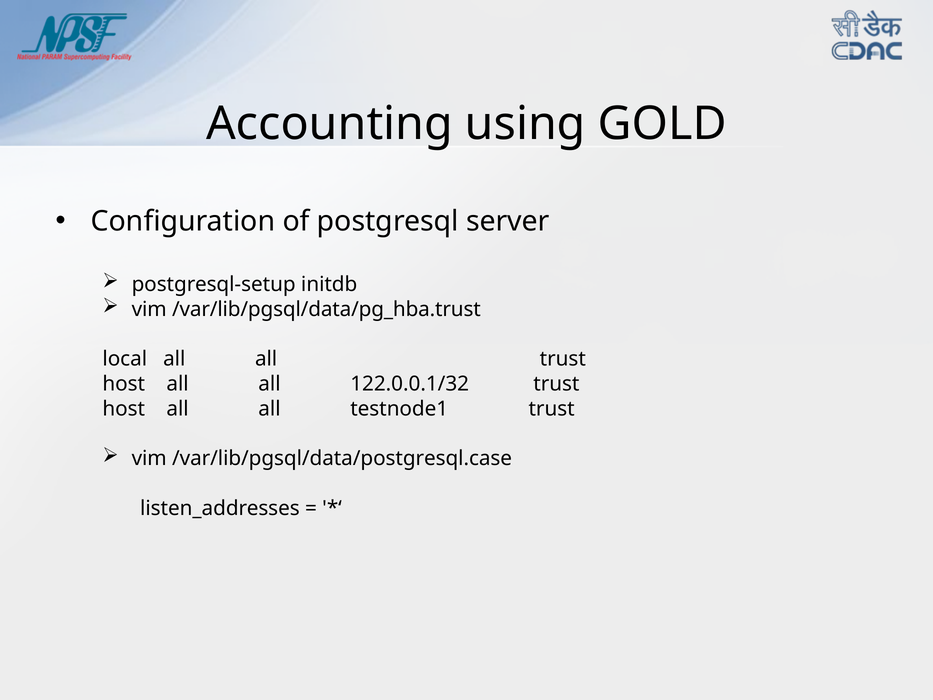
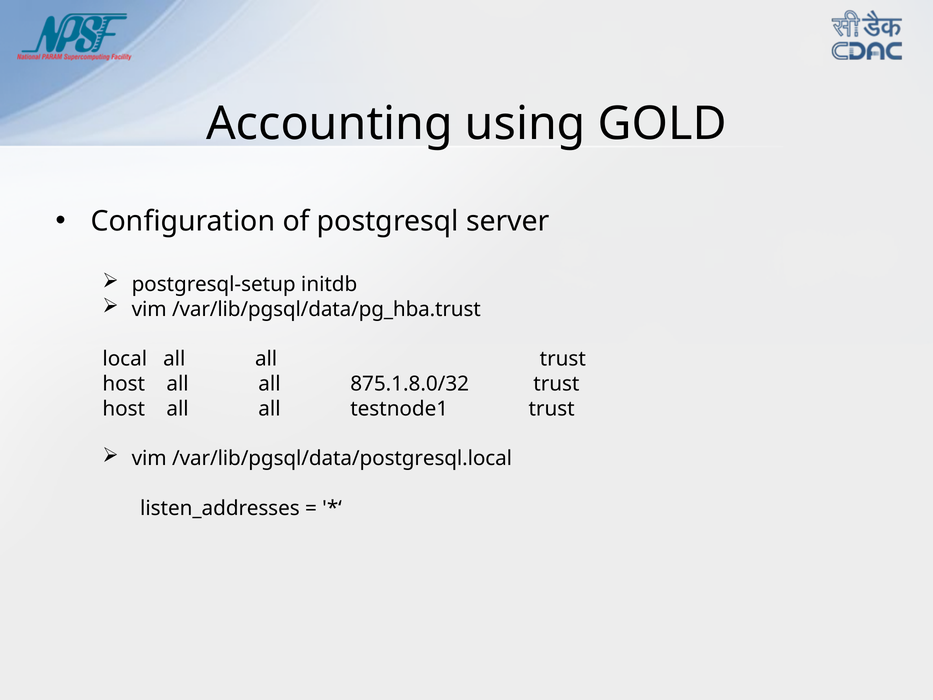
122.0.0.1/32: 122.0.0.1/32 -> 875.1.8.0/32 (410, 384)
/var/lib/pgsql/data/postgresql.case: /var/lib/pgsql/data/postgresql.case -> /var/lib/pgsql/data/postgresql.local (342, 458)
